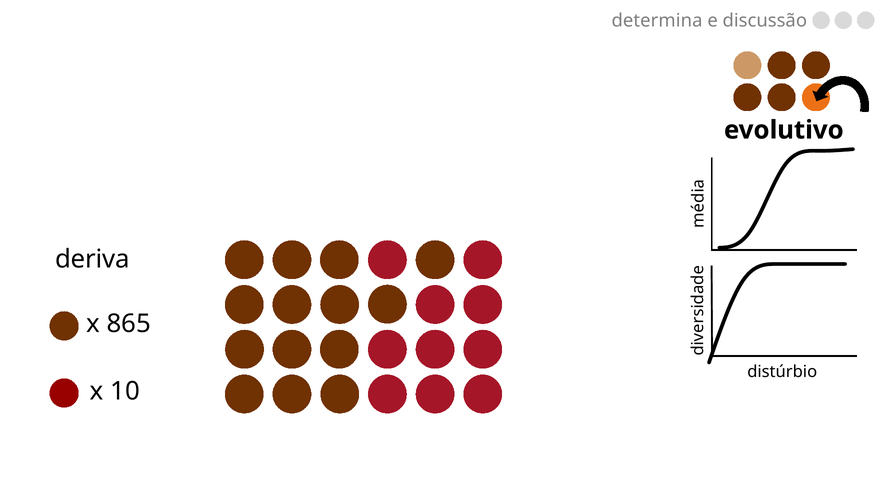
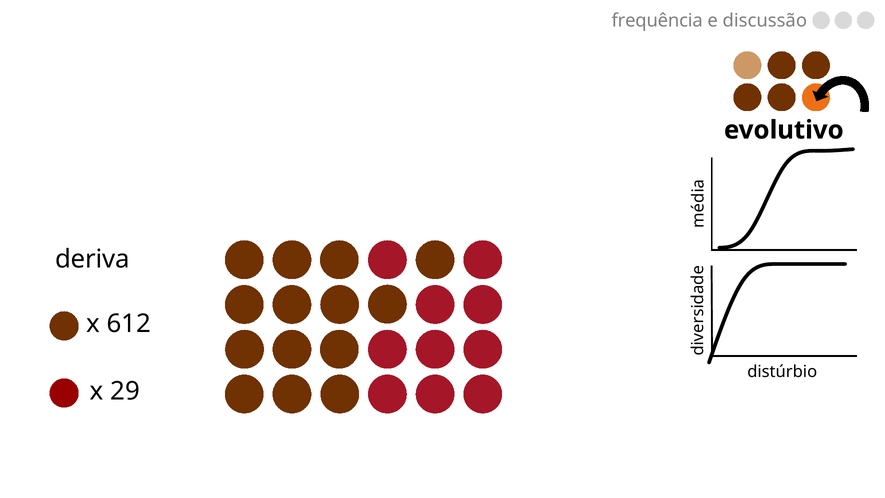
determina: determina -> frequência (657, 21)
865: 865 -> 612 (129, 323)
10: 10 -> 29 (125, 391)
